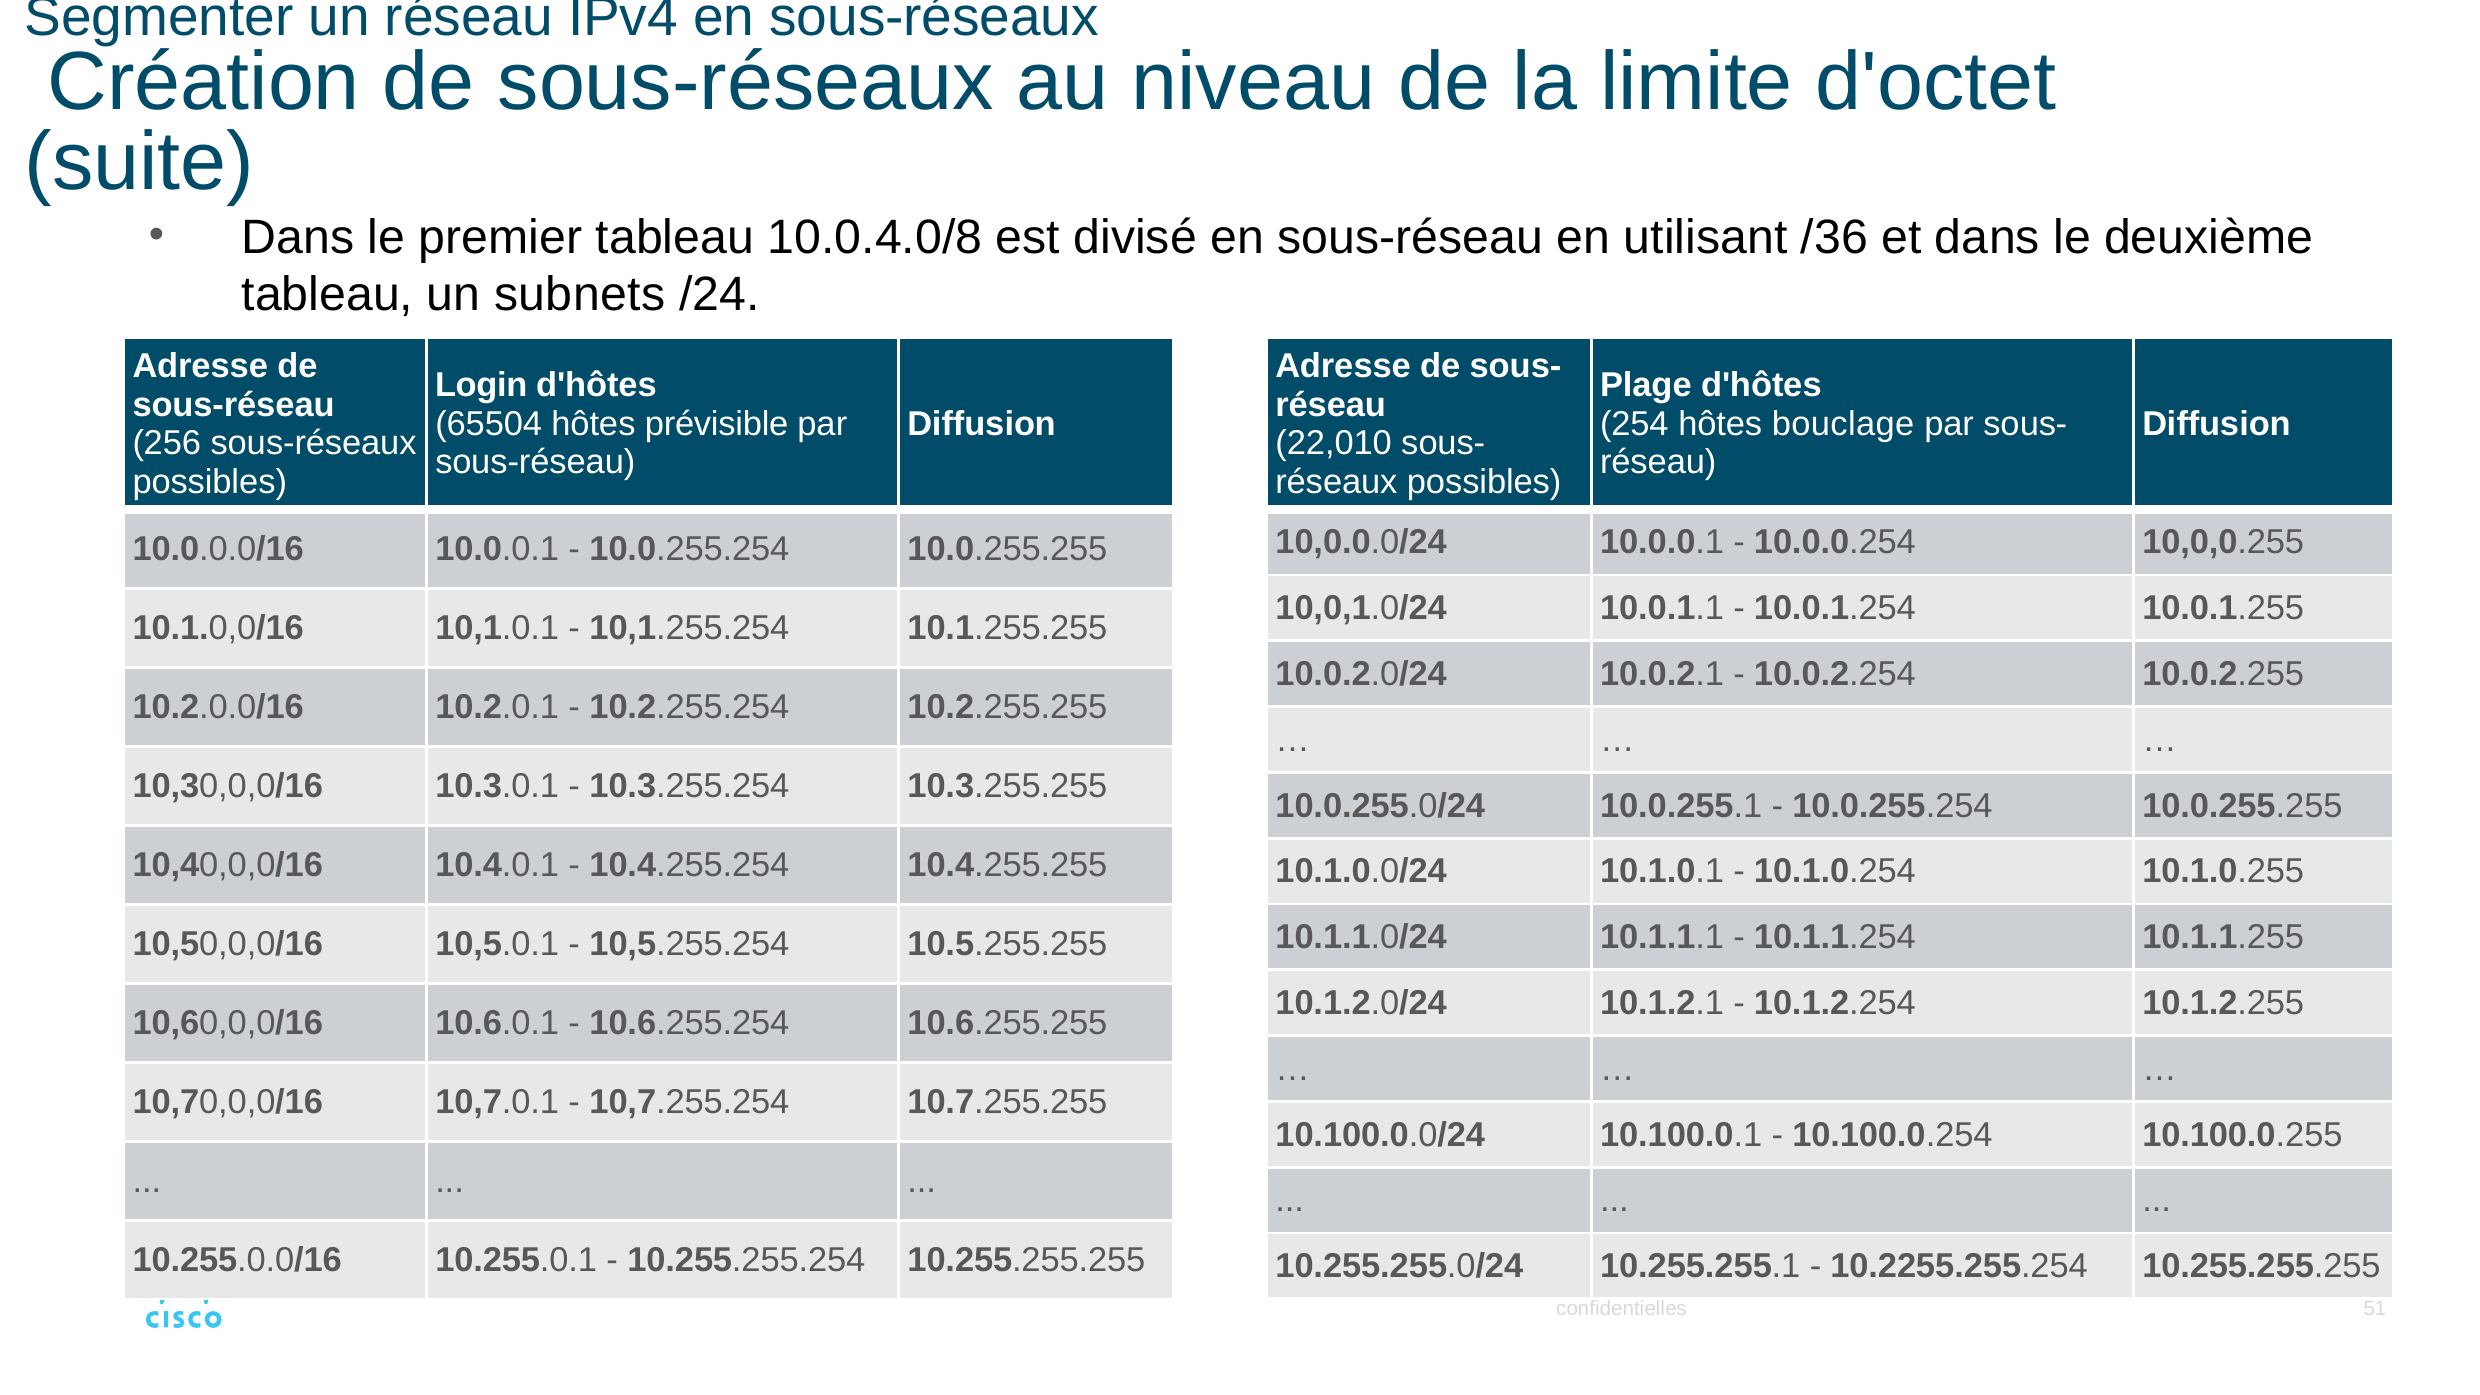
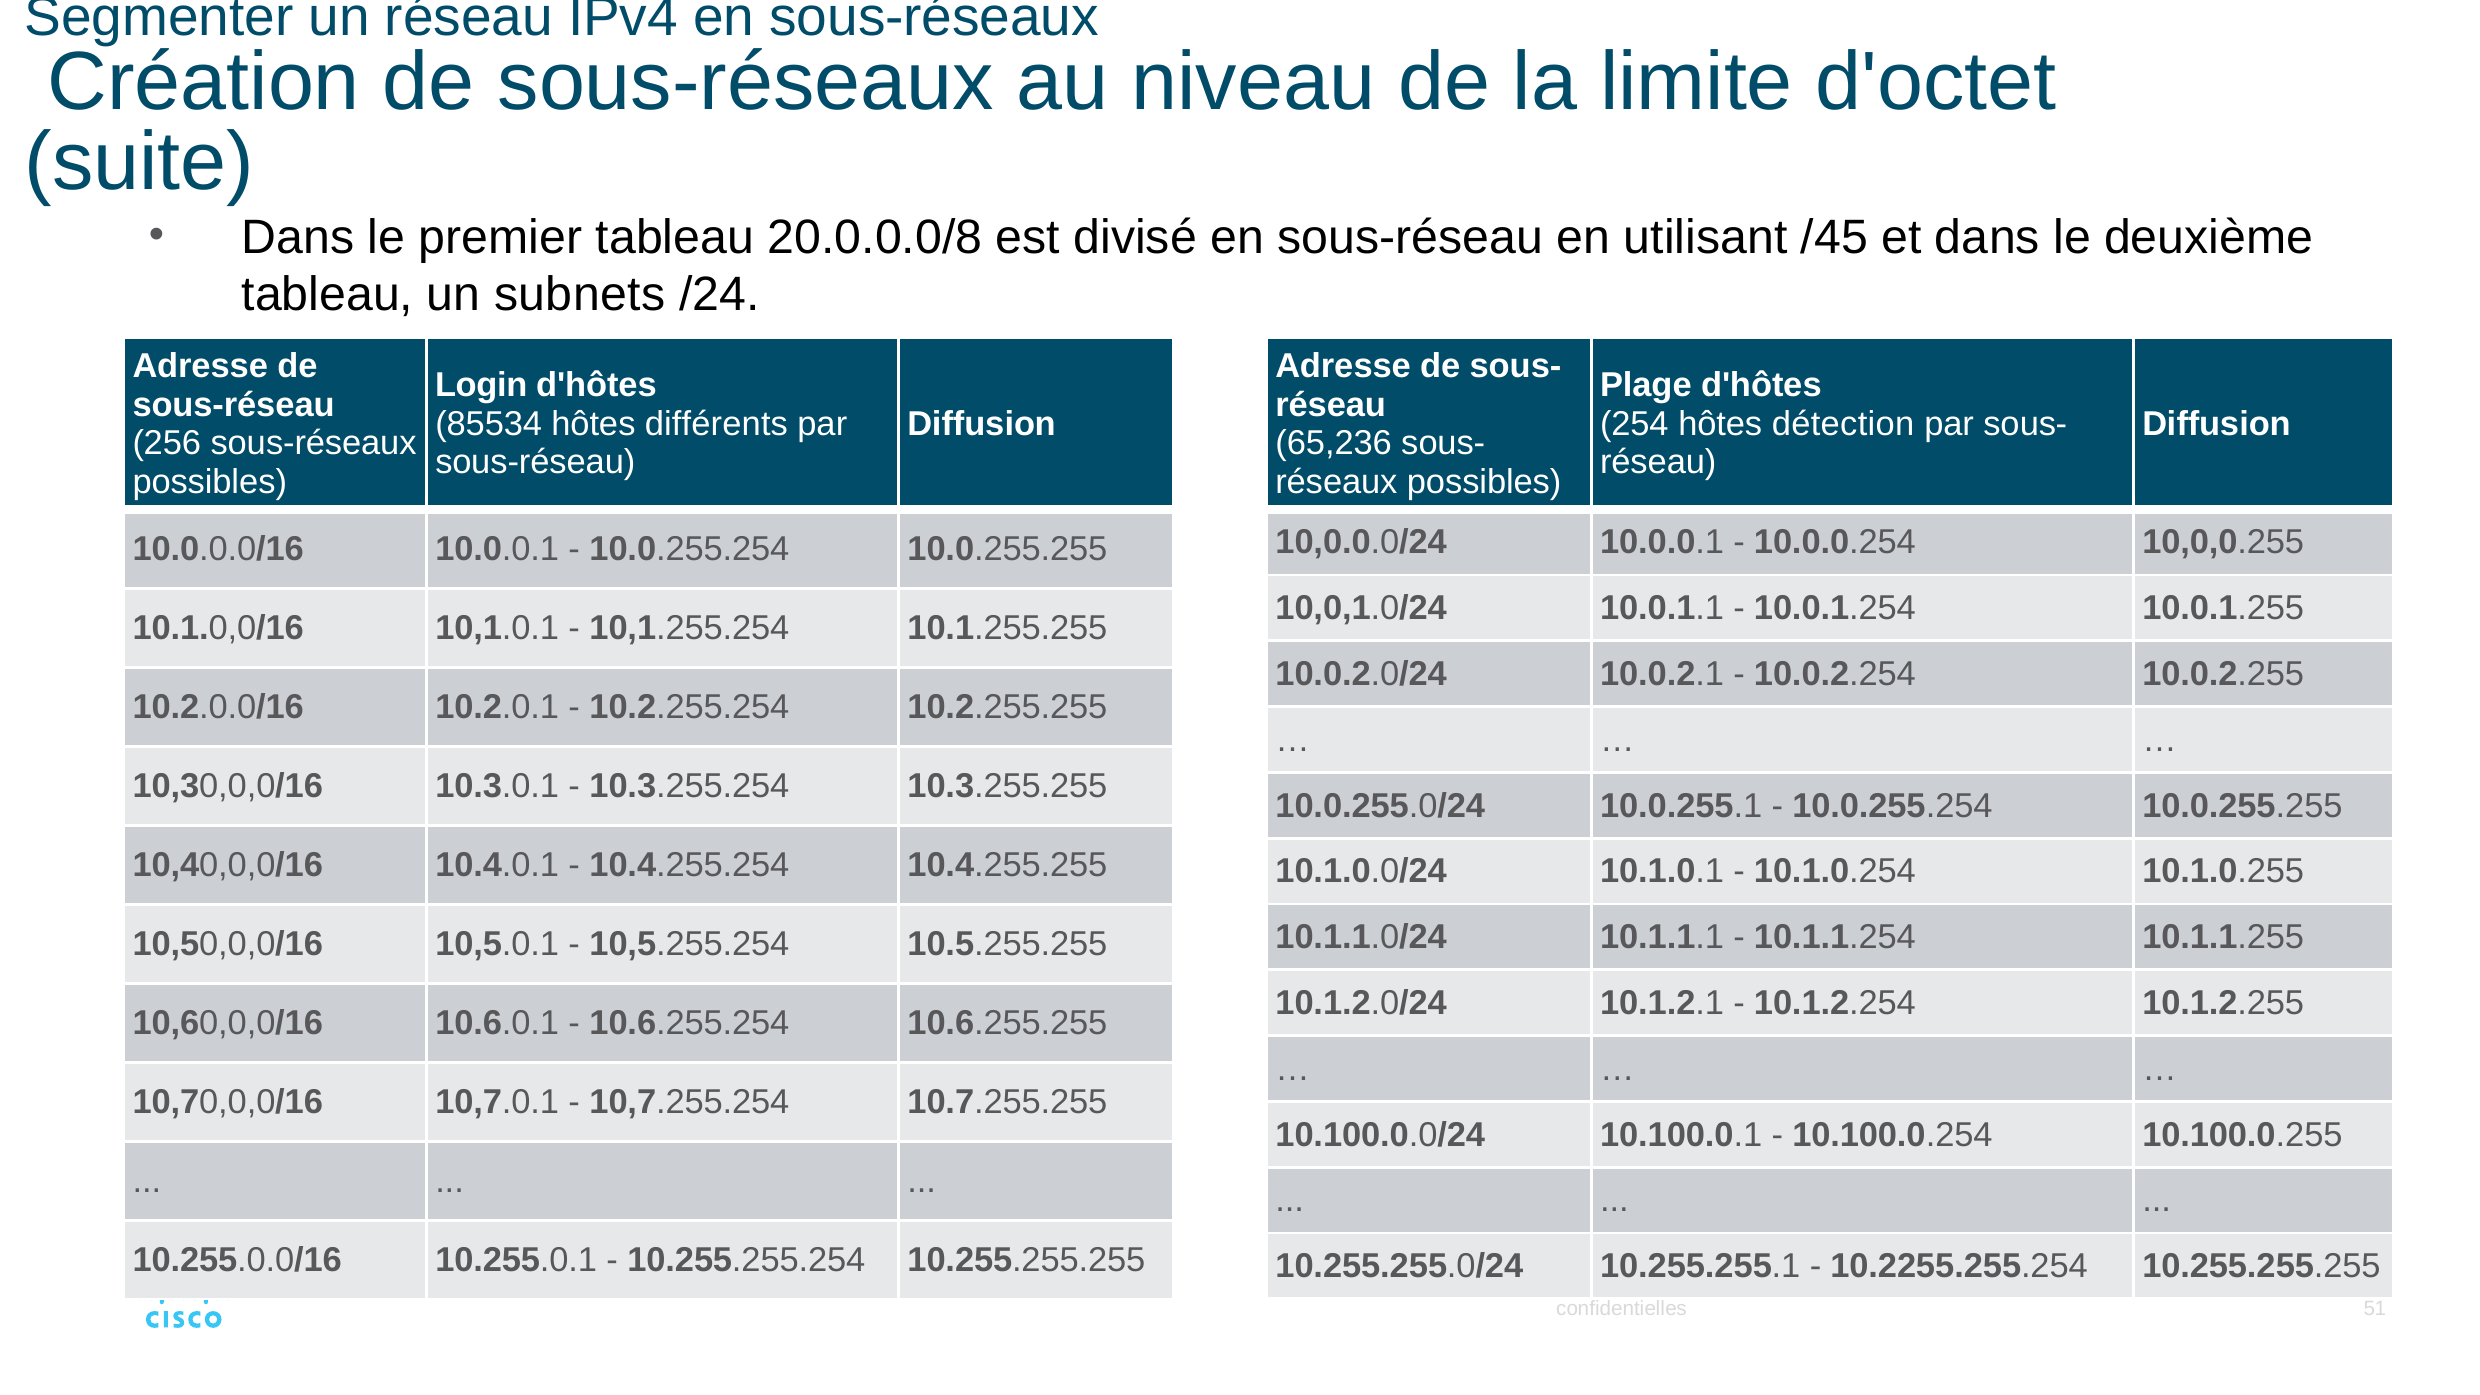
10.0.4.0/8: 10.0.4.0/8 -> 20.0.0.0/8 (875, 237)
/36: /36 -> /45 (1834, 237)
65504: 65504 -> 85534 (489, 424)
prévisible: prévisible -> différents (716, 424)
bouclage: bouclage -> détection (1843, 424)
22,010: 22,010 -> 65,236 (1334, 443)
